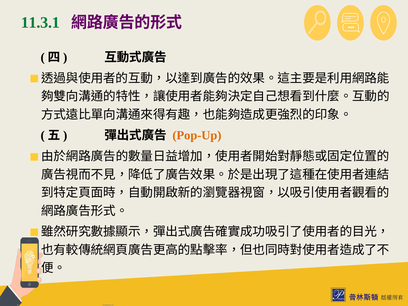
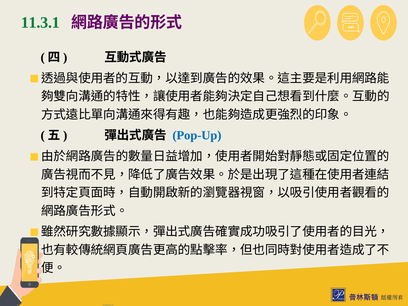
Pop-Up colour: orange -> blue (197, 136)
